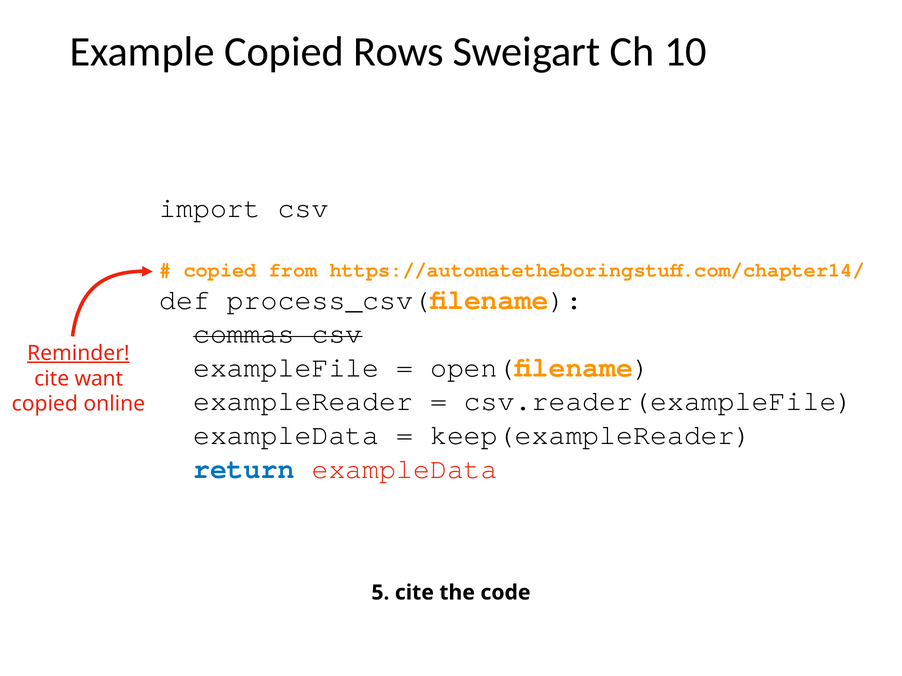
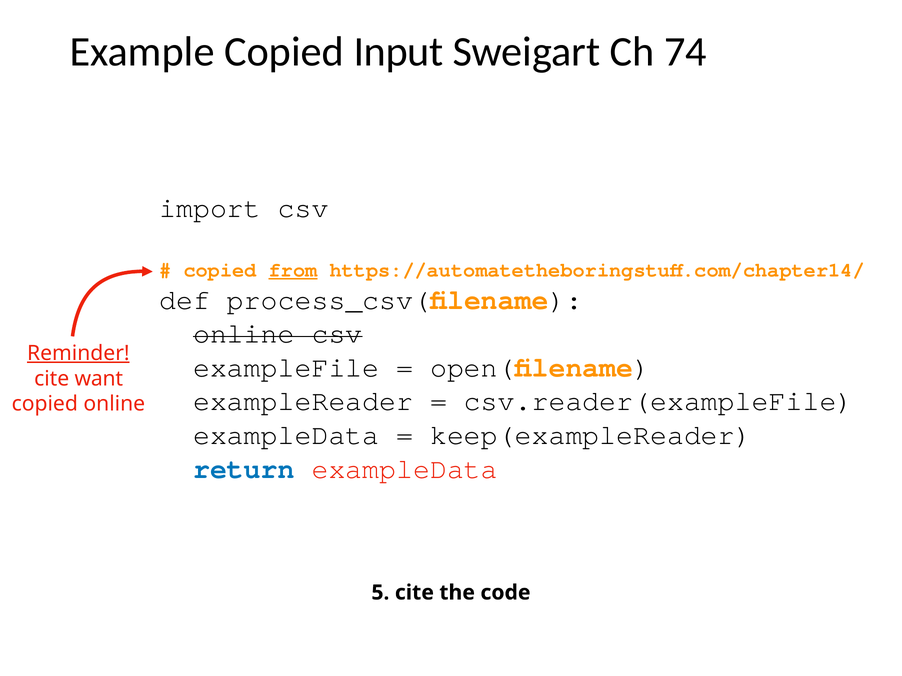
Rows: Rows -> Input (398, 52)
10: 10 -> 74 (685, 52)
from underline: none -> present (293, 270)
commas: commas -> online (244, 334)
